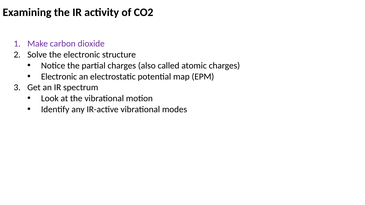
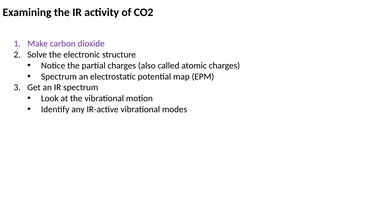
Electronic: Electronic -> Spectrum (59, 77)
